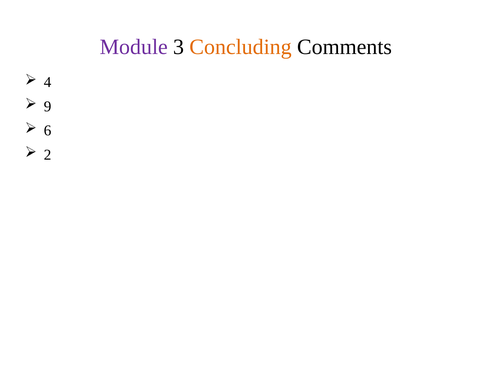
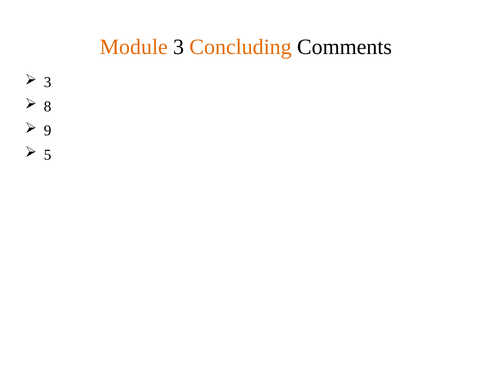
Module colour: purple -> orange (134, 47)
4: 4 -> 3 (48, 82)
9: 9 -> 8 (48, 106)
6: 6 -> 9 (48, 131)
2: 2 -> 5 (48, 155)
